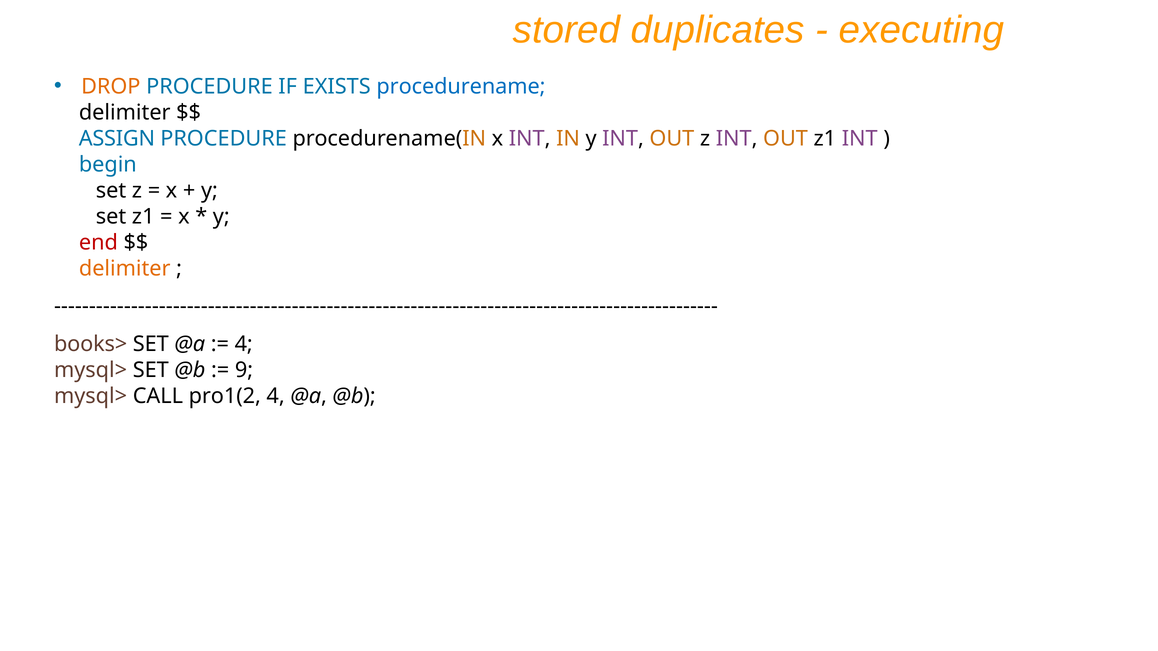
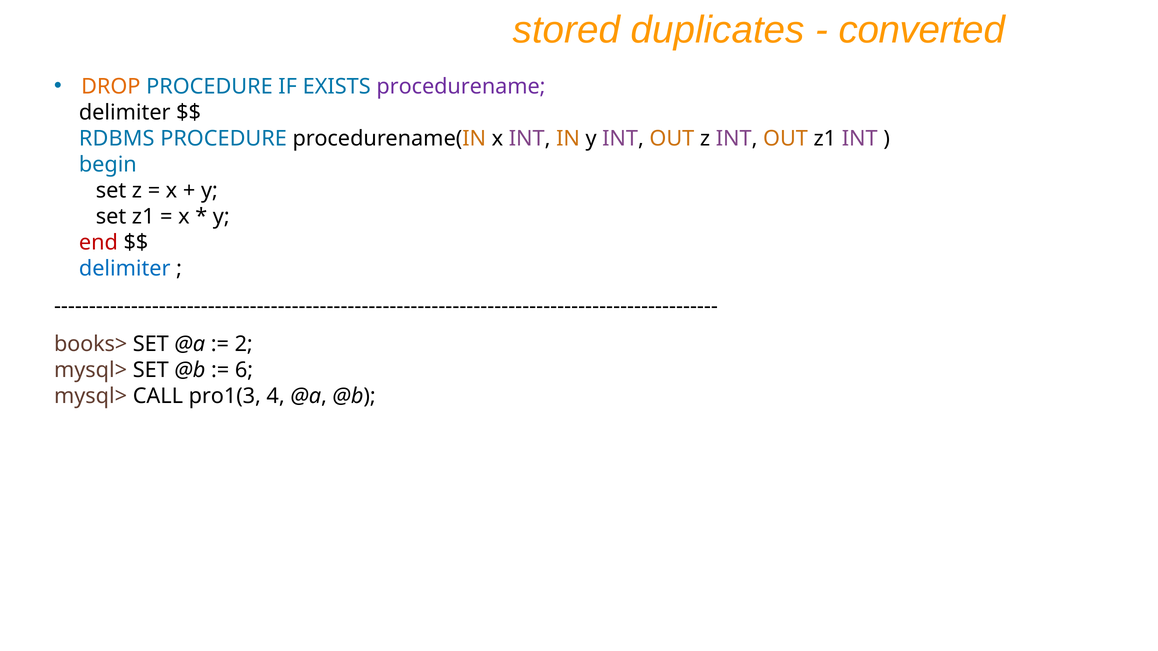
executing: executing -> converted (922, 30)
procedurename colour: blue -> purple (461, 86)
ASSIGN: ASSIGN -> RDBMS (117, 139)
delimiter colour: orange -> blue (125, 269)
4: 4 -> 2 (244, 344)
9: 9 -> 6 (244, 370)
pro1(2: pro1(2 -> pro1(3 (225, 396)
